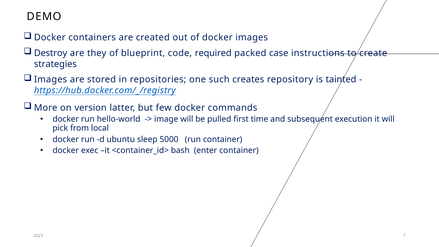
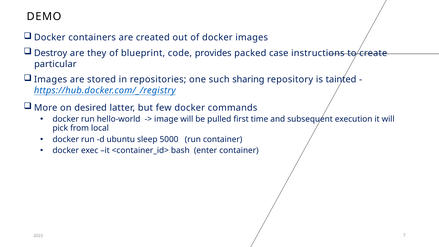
required: required -> provides (213, 53)
strategies: strategies -> particular (55, 64)
creates: creates -> sharing (248, 80)
version: version -> desired (91, 108)
